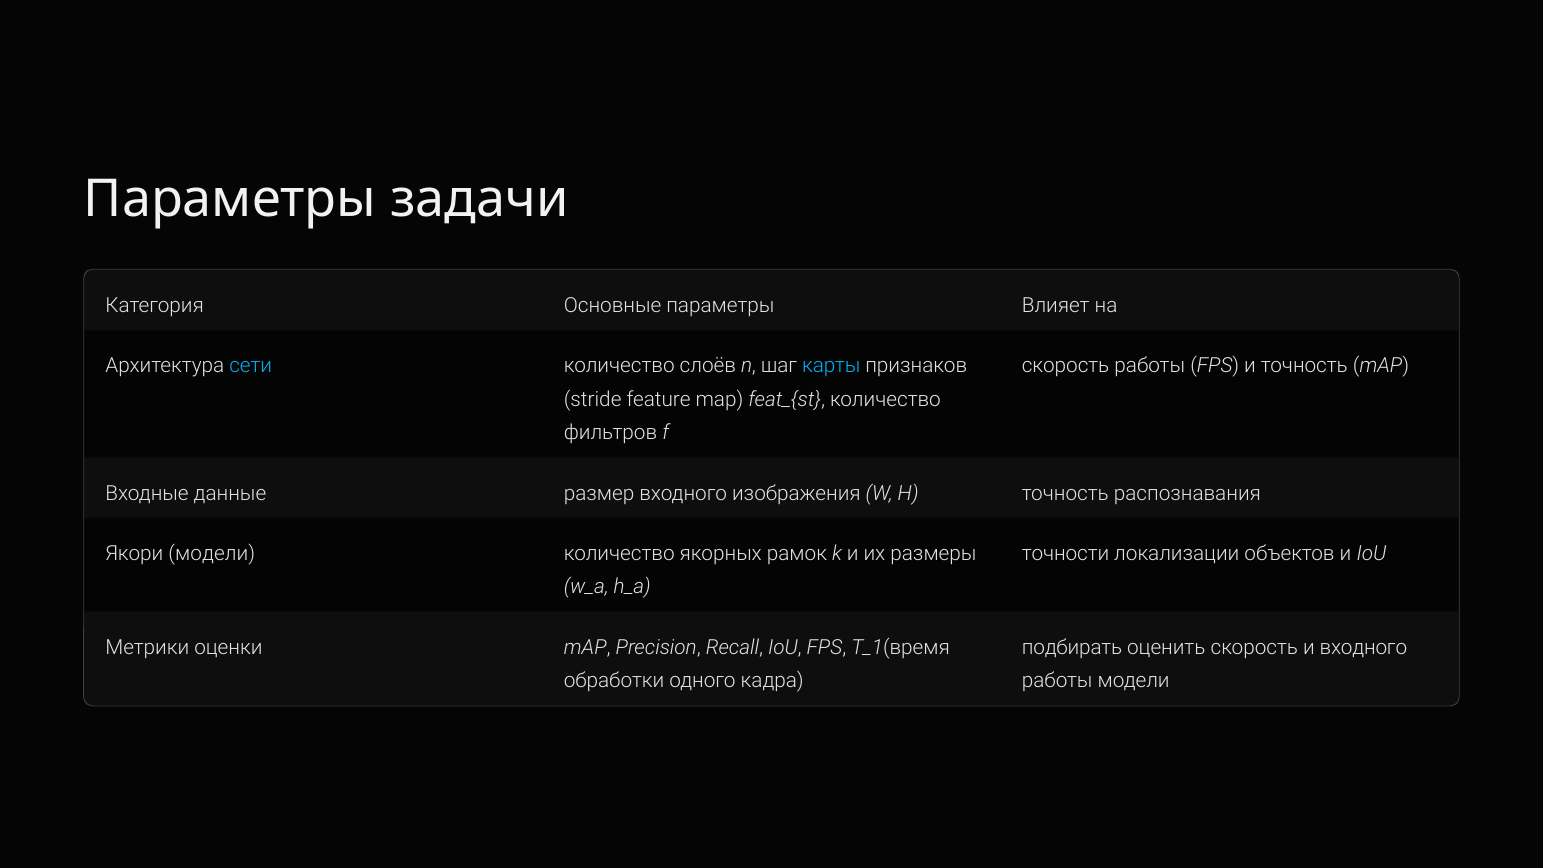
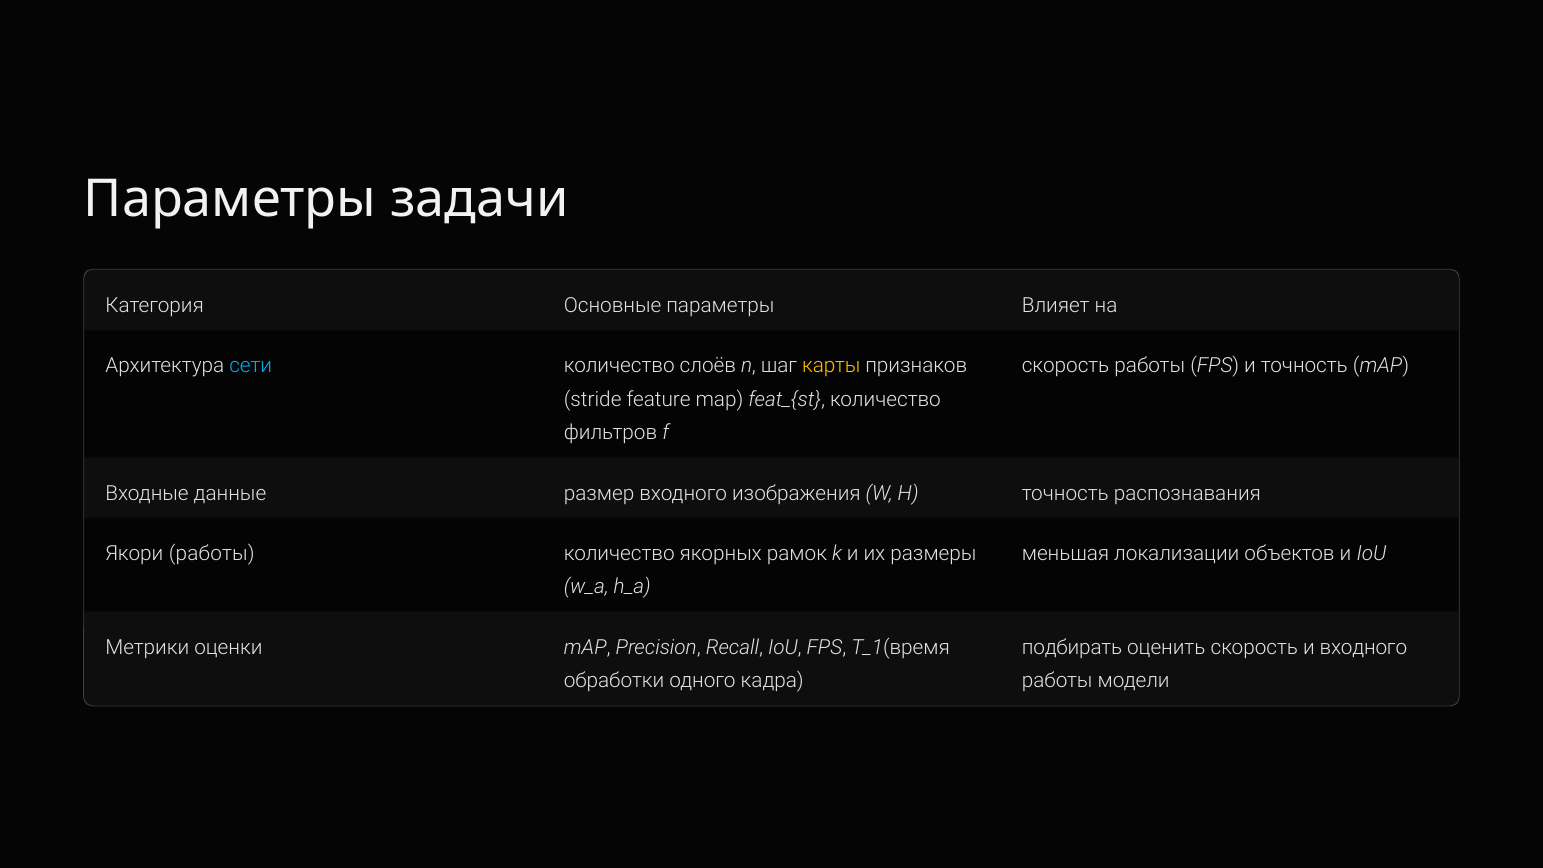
карты colour: light blue -> yellow (831, 366)
Якори модели: модели -> работы (212, 554)
точности: точности -> меньшая (1066, 554)
